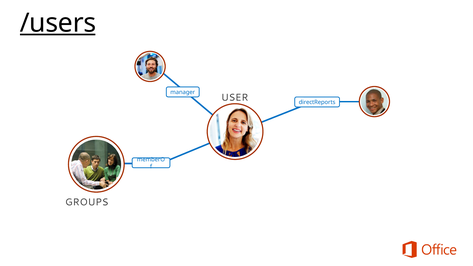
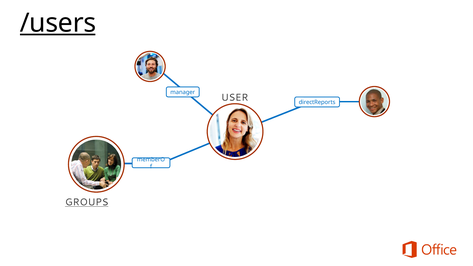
GROUPS underline: none -> present (87, 202)
